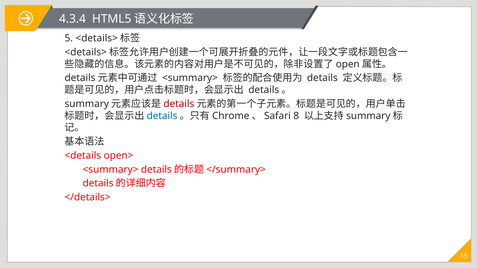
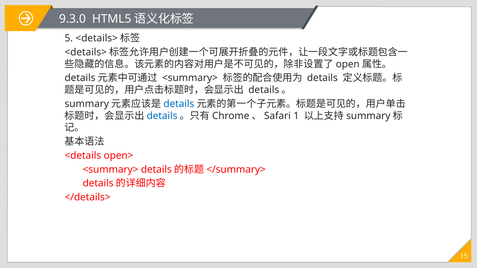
4.3.4: 4.3.4 -> 9.3.0 (72, 19)
details colour: red -> blue (179, 104)
8: 8 -> 1 (296, 116)
